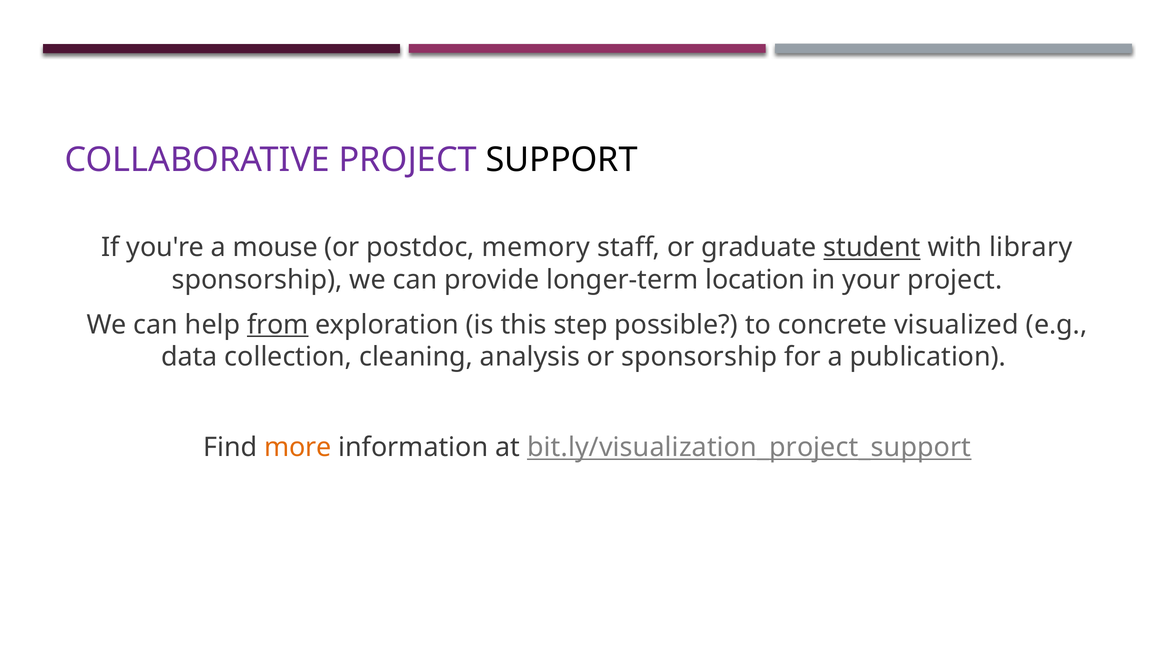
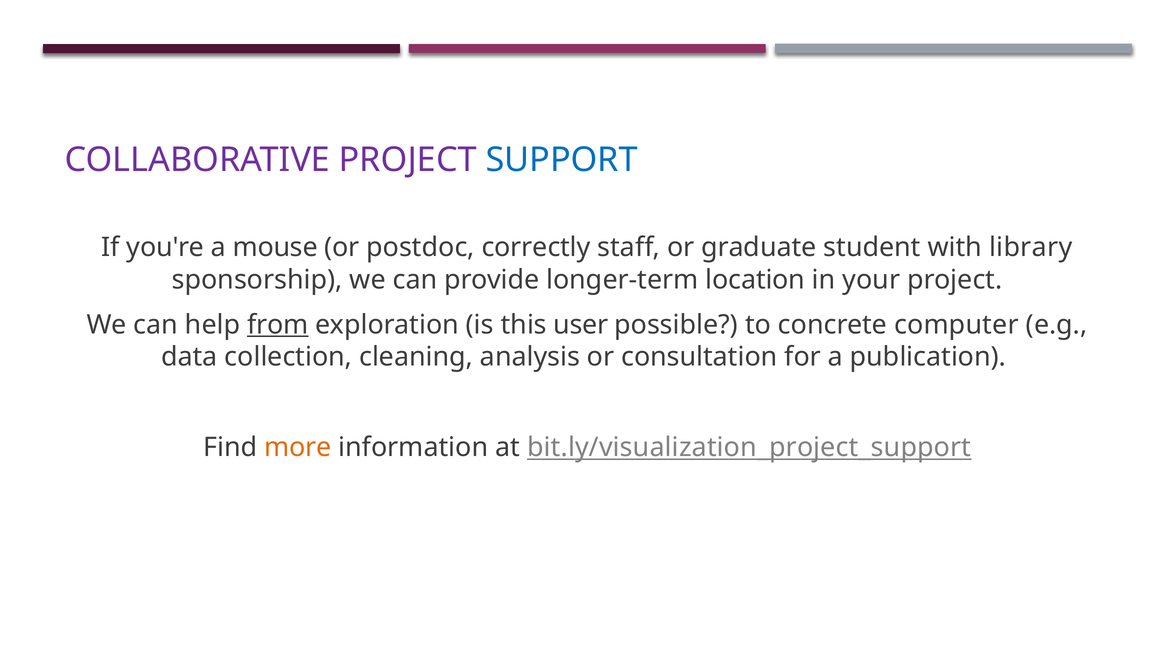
SUPPORT colour: black -> blue (562, 160)
memory: memory -> correctly (536, 248)
student underline: present -> none (872, 248)
step: step -> user (581, 325)
visualized: visualized -> computer (956, 325)
or sponsorship: sponsorship -> consultation (699, 357)
